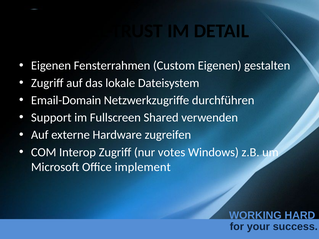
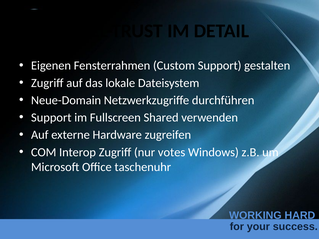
Custom Eigenen: Eigenen -> Support (220, 66)
Email-Domain: Email-Domain -> Neue-Domain (66, 100)
implement: implement -> taschenuhr (143, 167)
